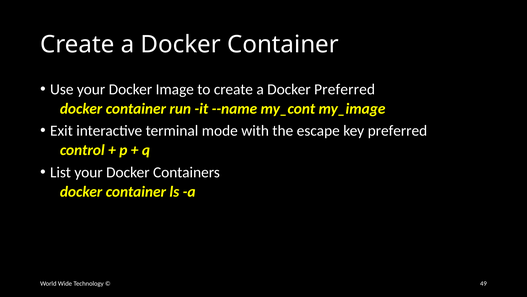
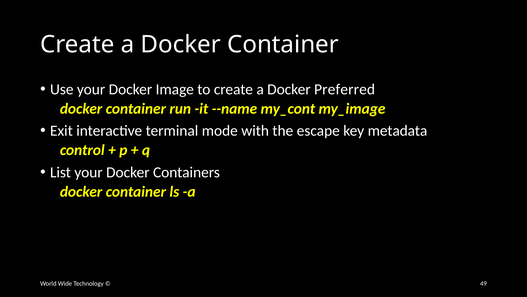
key preferred: preferred -> metadata (397, 131)
